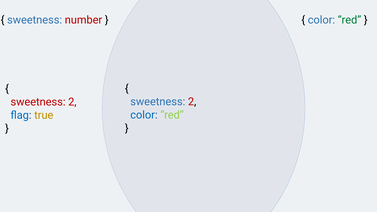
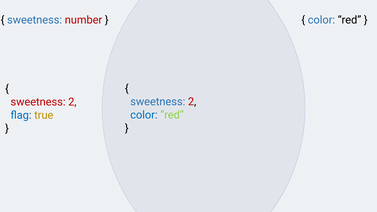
red colour: green -> black (349, 20)
